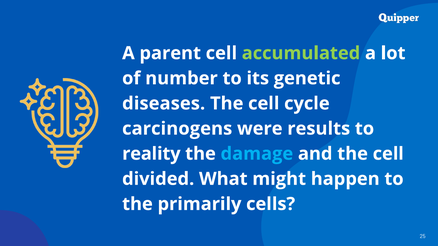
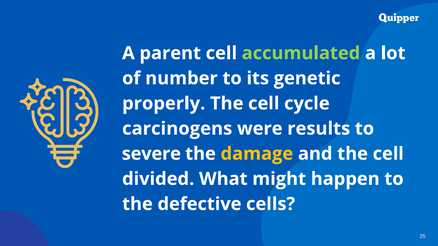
diseases: diseases -> properly (164, 104)
reality: reality -> severe (151, 154)
damage colour: light blue -> yellow (257, 154)
primarily: primarily -> defective (199, 204)
